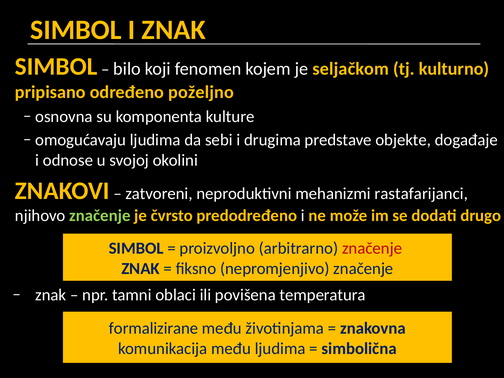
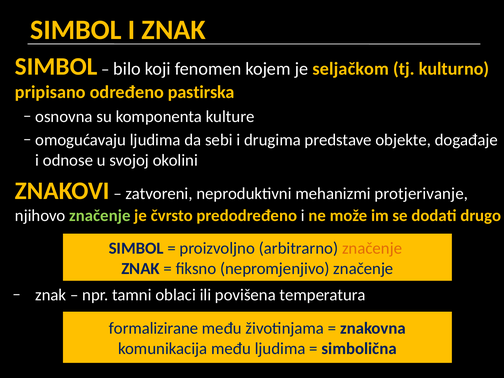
poželjno: poželjno -> pastirska (201, 92)
rastafarijanci: rastafarijanci -> protjerivanje (421, 194)
značenje colour: red -> orange (372, 248)
